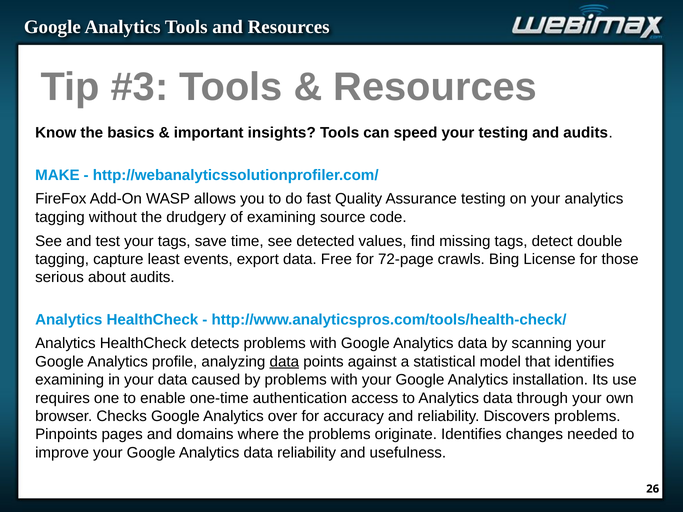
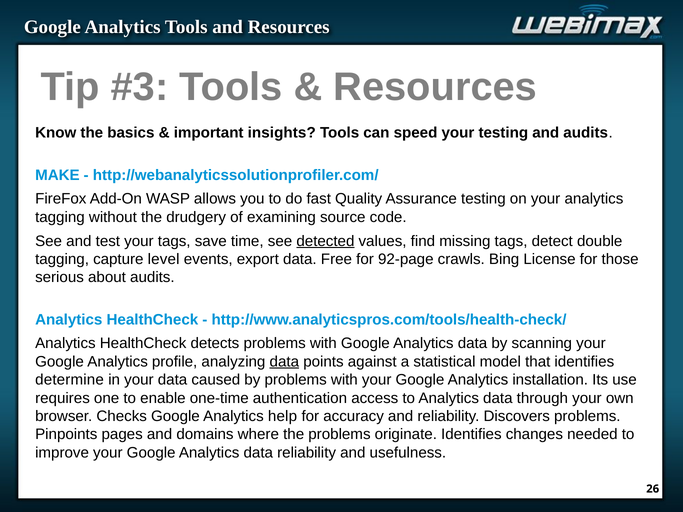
detected underline: none -> present (325, 241)
least: least -> level (164, 259)
72-page: 72-page -> 92-page (406, 259)
examining: examining -> determine (70, 380)
over: over -> help (283, 416)
